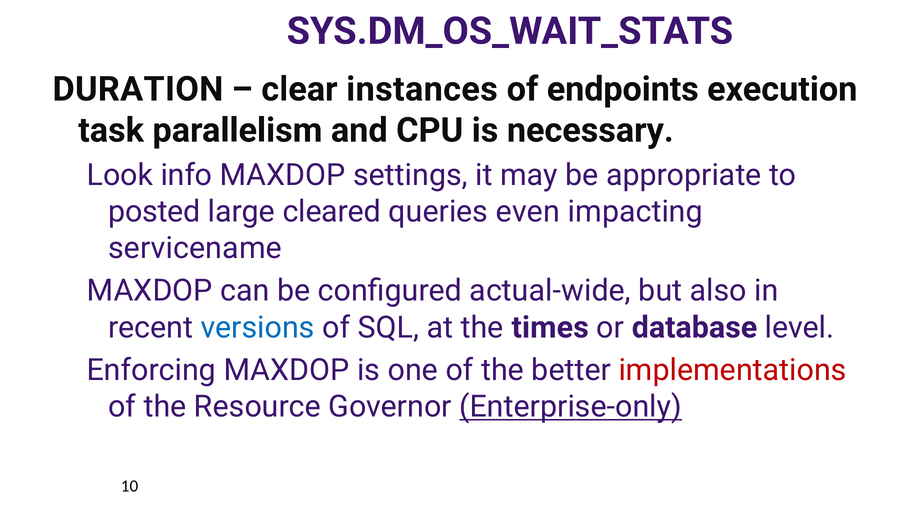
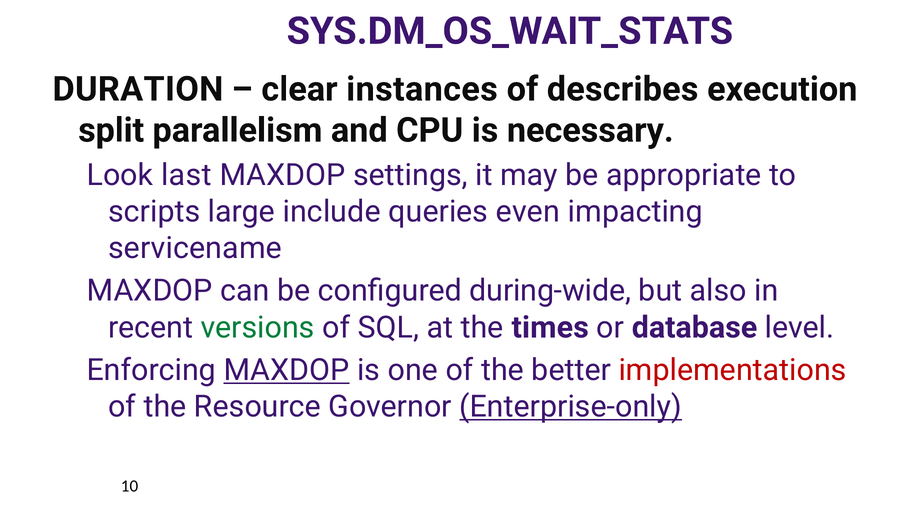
endpoints: endpoints -> describes (623, 89)
task: task -> split (111, 130)
info: info -> last (186, 175)
posted: posted -> scripts (154, 211)
cleared: cleared -> include (332, 211)
actual-wide: actual-wide -> during-wide (550, 291)
versions colour: blue -> green (258, 327)
MAXDOP underline: none -> present (286, 370)
